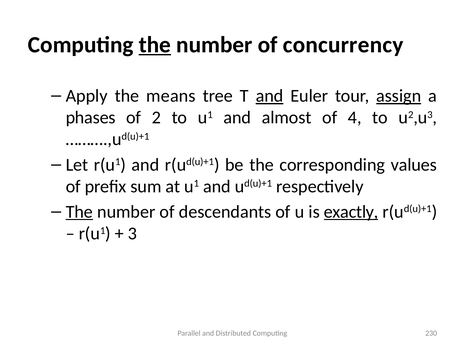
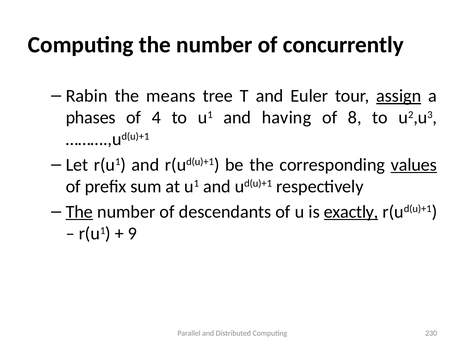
the underline: present -> none (155, 45)
concurrency: concurrency -> concurrently (343, 45)
Apply: Apply -> Rabin (87, 96)
and underline: present -> none (270, 96)
2: 2 -> 4 (156, 118)
almost: almost -> having (286, 118)
4: 4 -> 8 (355, 118)
values underline: none -> present (414, 165)
3: 3 -> 9 (132, 233)
